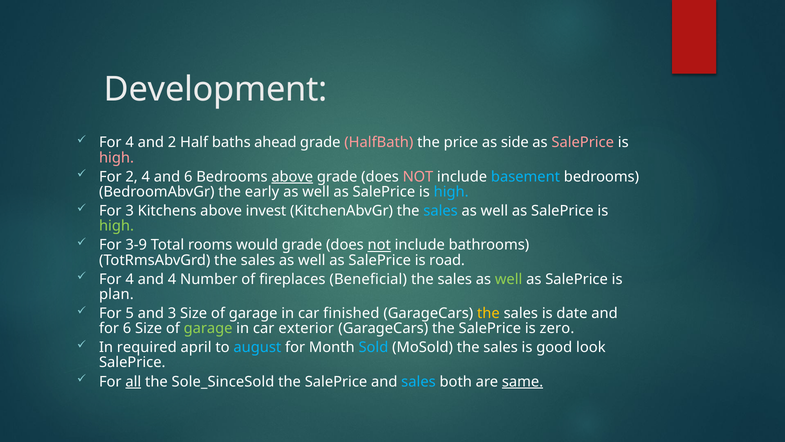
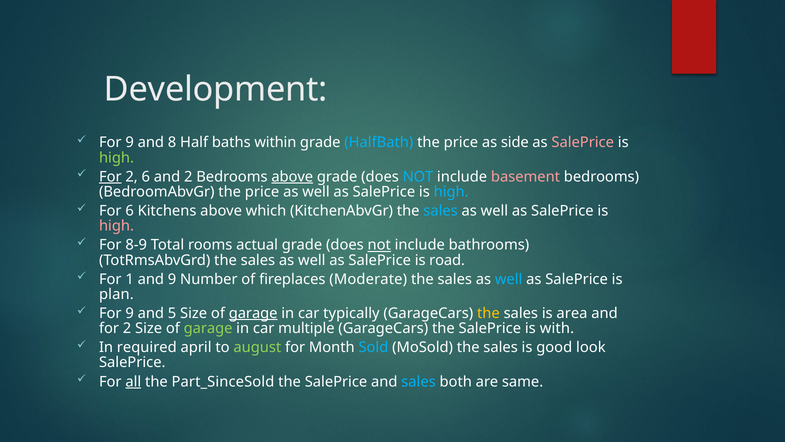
4: 4 -> 9 (130, 142)
and 2: 2 -> 8 (172, 142)
ahead: ahead -> within (275, 142)
HalfBath colour: pink -> light blue (379, 142)
high colour: pink -> light green (116, 158)
For underline: none -> present (110, 177)
2 4: 4 -> 6 (146, 177)
and 6: 6 -> 2 (188, 177)
NOT colour: pink -> light blue (418, 177)
basement colour: light blue -> pink (526, 177)
BedroomAbvGr the early: early -> price (262, 192)
For 3: 3 -> 6 (130, 211)
invest: invest -> which (266, 211)
high colour: light green -> pink (116, 226)
3-9: 3-9 -> 8-9 (136, 245)
would: would -> actual (257, 245)
4: 4 -> 1 (130, 279)
and 4: 4 -> 9 (172, 279)
Beneficial: Beneficial -> Moderate (368, 279)
well colour: light green -> light blue (509, 279)
5: 5 -> 9 (130, 313)
and 3: 3 -> 5 (172, 313)
garage underline: none -> present (253, 313)
finished: finished -> typically (351, 313)
date: date -> area (572, 313)
6: 6 -> 2 (127, 328)
exterior: exterior -> multiple (306, 328)
zero: zero -> with (557, 328)
august colour: light blue -> light green (257, 347)
Sole_SinceSold: Sole_SinceSold -> Part_SinceSold (223, 381)
same underline: present -> none (523, 381)
